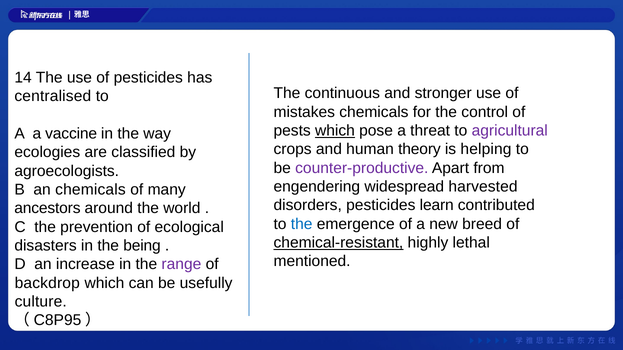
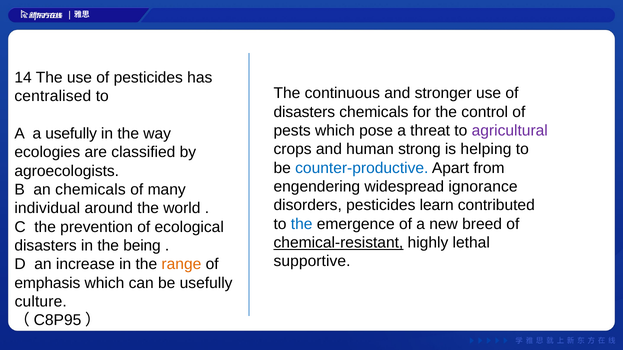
mistakes: mistakes -> disasters (304, 112)
which underline: present -> none (335, 131)
a vaccine: vaccine -> usefully (71, 134)
theory: theory -> strong (419, 149)
counter-productive colour: purple -> blue (362, 168)
harvested: harvested -> ignorance (483, 187)
ancestors: ancestors -> individual (47, 209)
mentioned: mentioned -> supportive (312, 262)
range colour: purple -> orange (181, 265)
backdrop: backdrop -> emphasis (47, 283)
